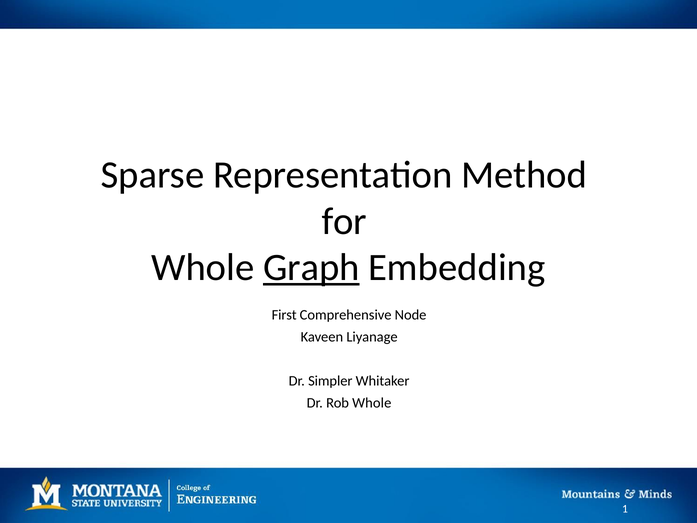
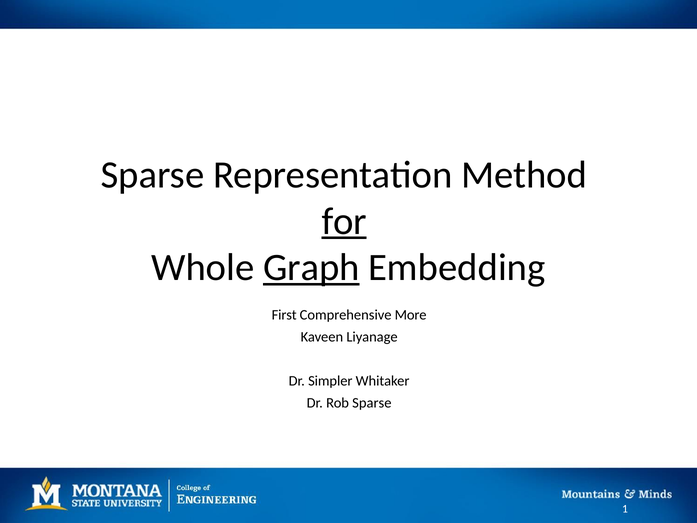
for underline: none -> present (344, 221)
Node: Node -> More (411, 315)
Rob Whole: Whole -> Sparse (372, 403)
